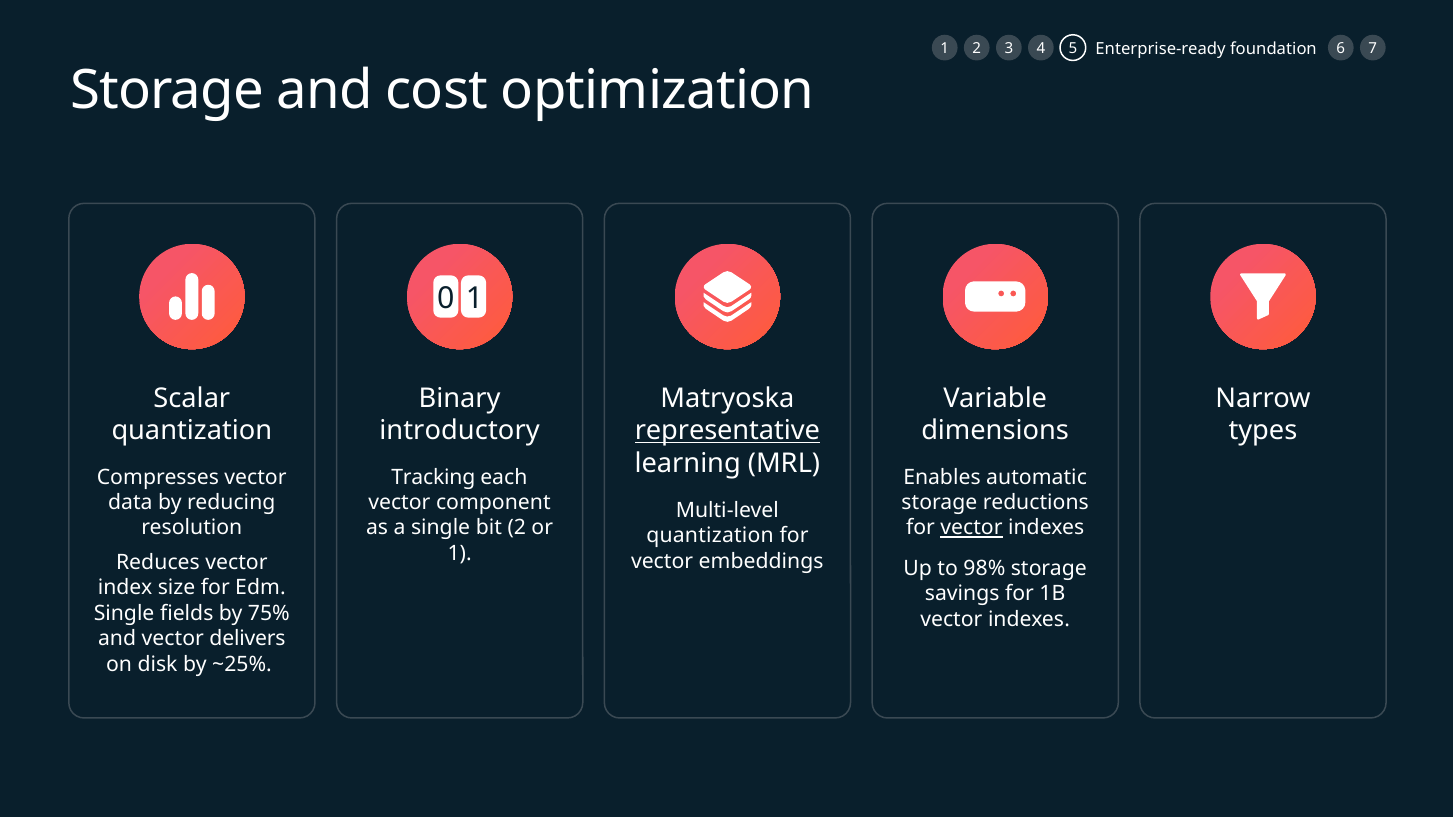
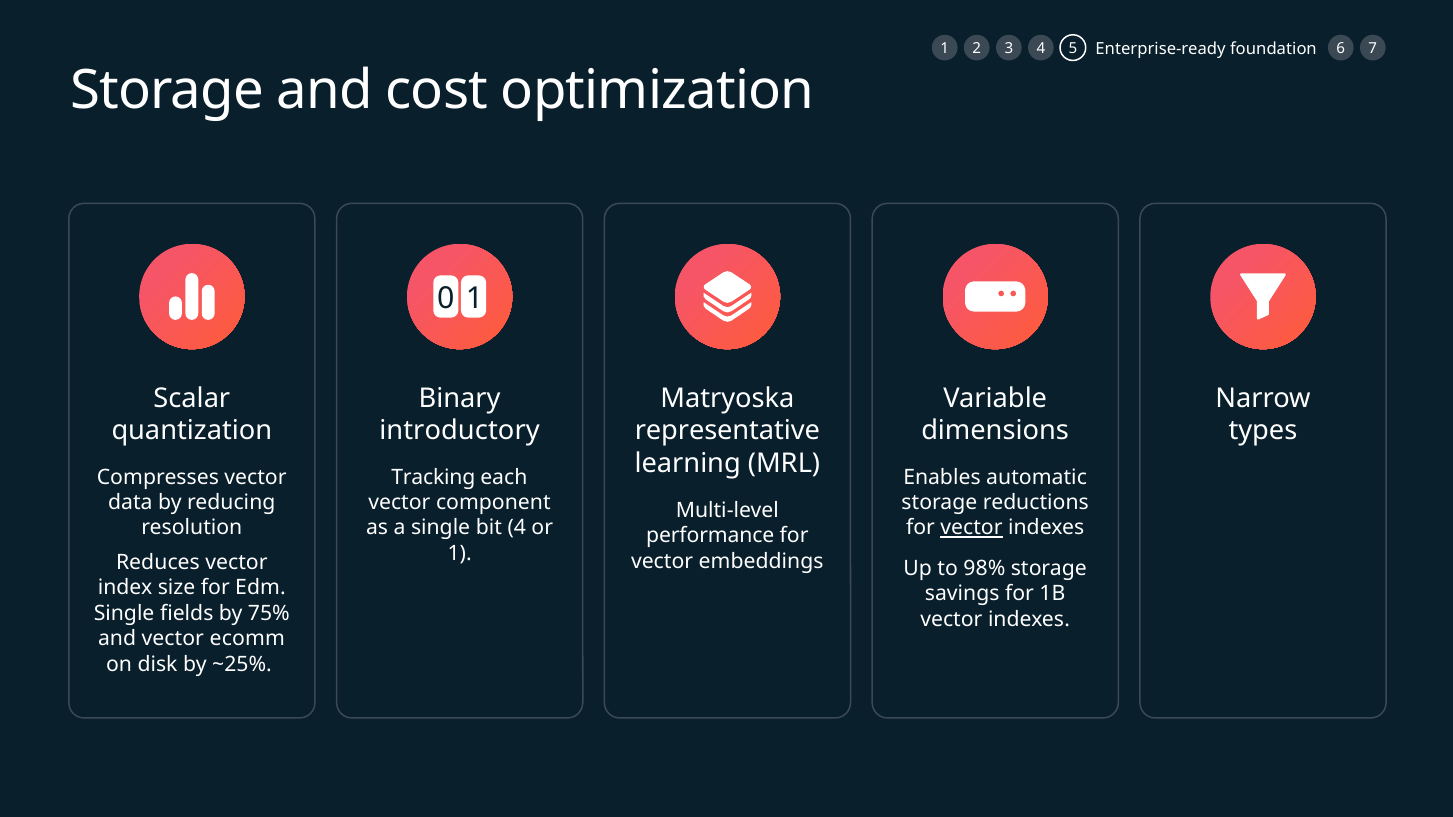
representative underline: present -> none (727, 431)
bit 2: 2 -> 4 (517, 528)
quantization: quantization -> performance (710, 536)
delivers: delivers -> ecomm (247, 639)
